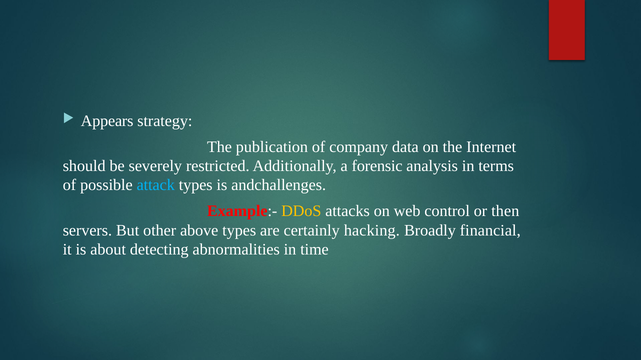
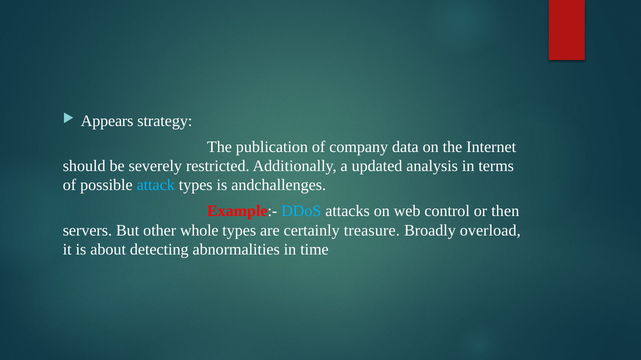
forensic: forensic -> updated (377, 166)
DDoS colour: yellow -> light blue (301, 211)
above: above -> whole (199, 231)
hacking: hacking -> treasure (372, 231)
financial: financial -> overload (490, 231)
